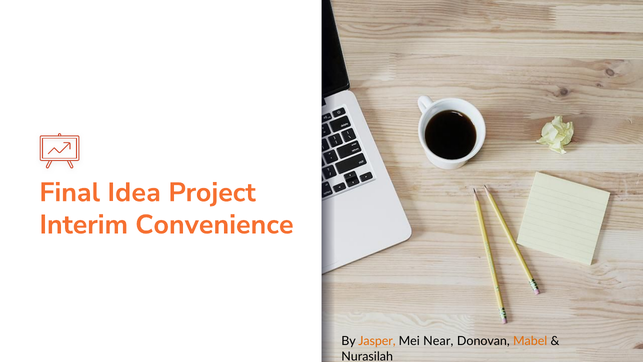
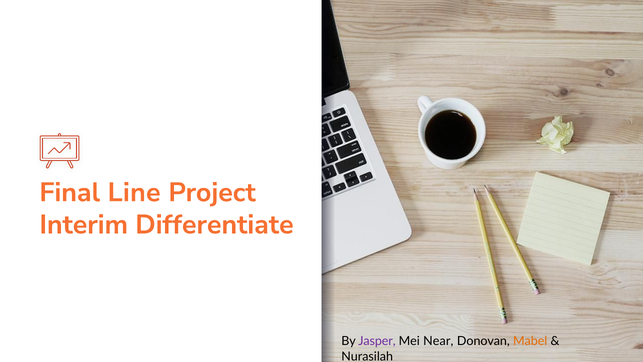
Idea: Idea -> Line (134, 192)
Convenience: Convenience -> Differentiate (214, 224)
Jasper colour: orange -> purple (377, 341)
